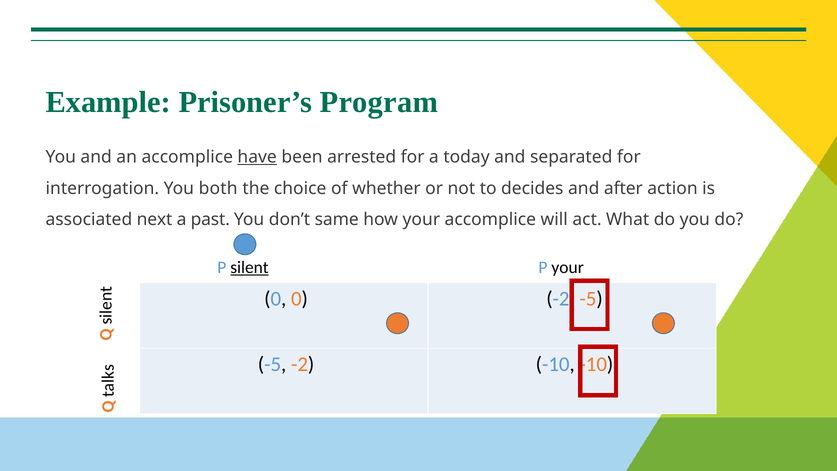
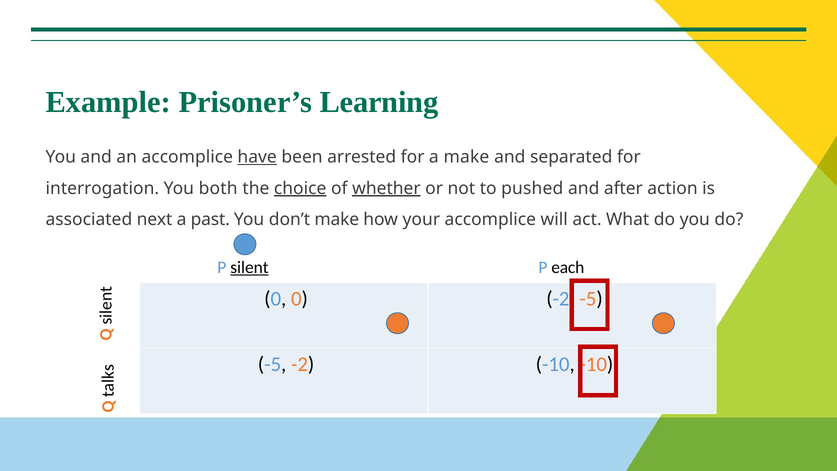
Program: Program -> Learning (379, 102)
a today: today -> make (466, 157)
choice underline: none -> present (300, 188)
whether underline: none -> present (386, 188)
decides: decides -> pushed (532, 188)
don’t same: same -> make (337, 220)
P your: your -> each (568, 267)
